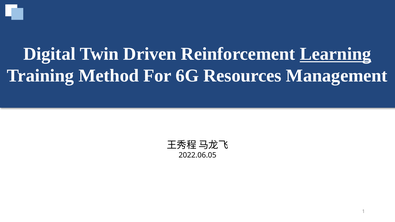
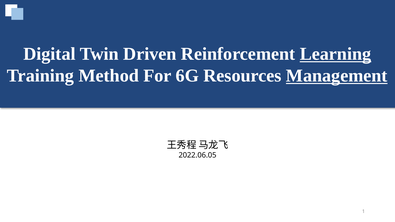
Management underline: none -> present (337, 76)
